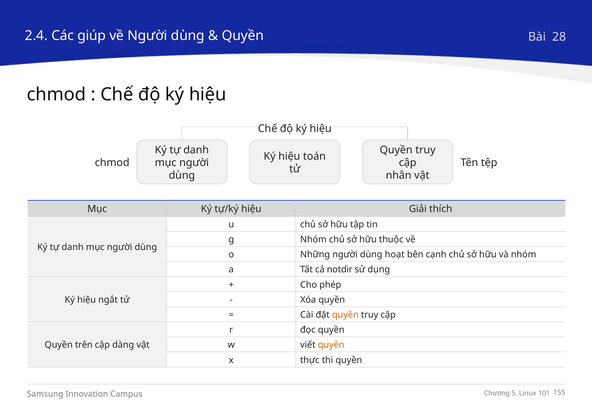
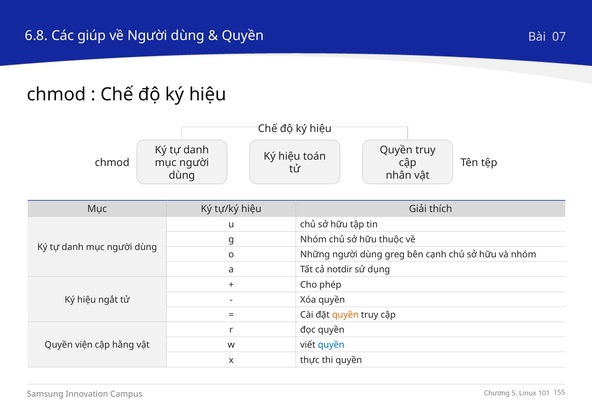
2.4: 2.4 -> 6.8 (36, 36)
28: 28 -> 07 (559, 37)
hoạt: hoạt -> greg (395, 255)
trên: trên -> viện (84, 345)
dàng: dàng -> hằng (123, 345)
quyền colour: orange -> blue (331, 345)
